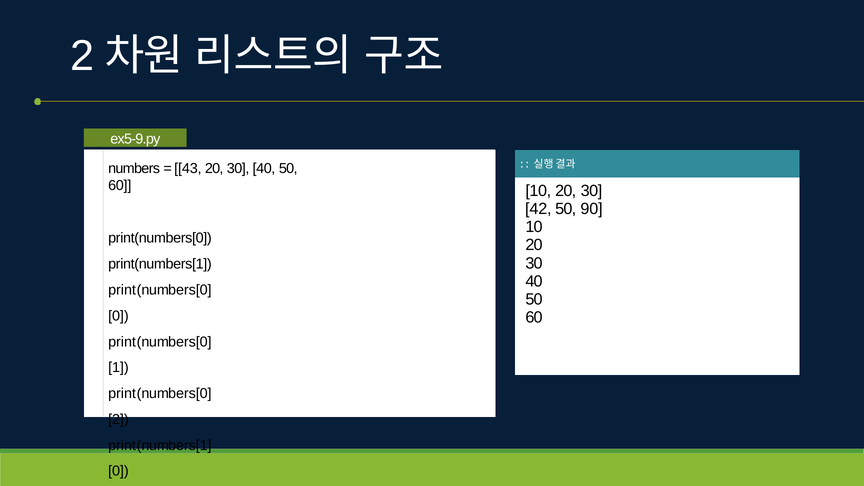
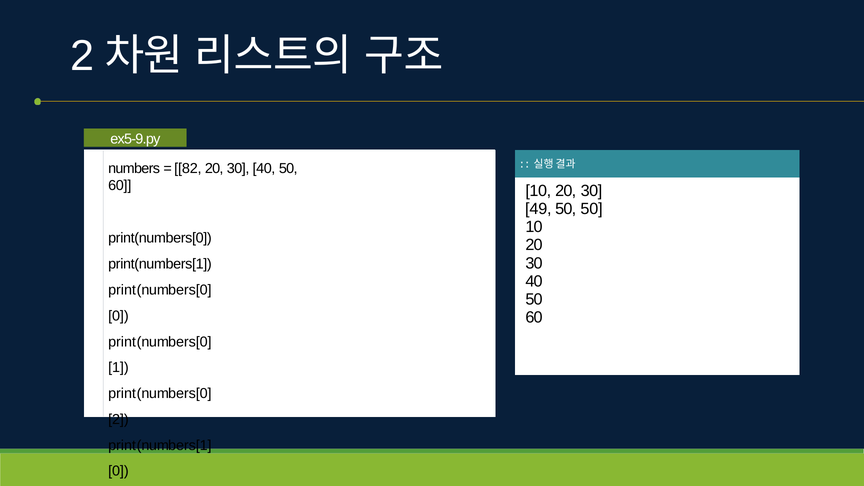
43: 43 -> 82 (188, 168)
42: 42 -> 49 (538, 209)
50 90: 90 -> 50 (592, 209)
